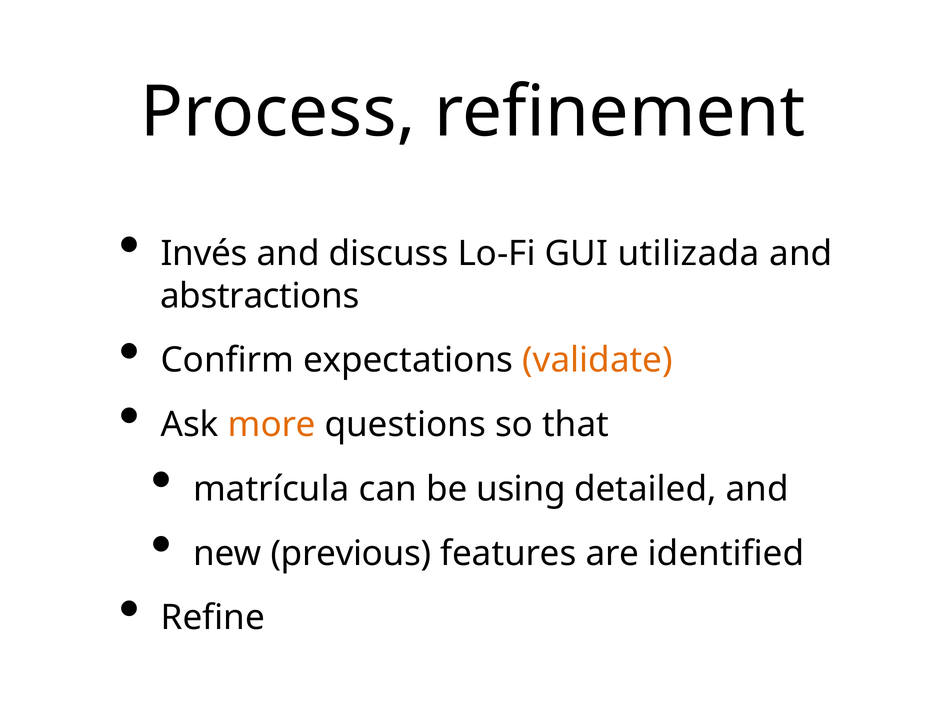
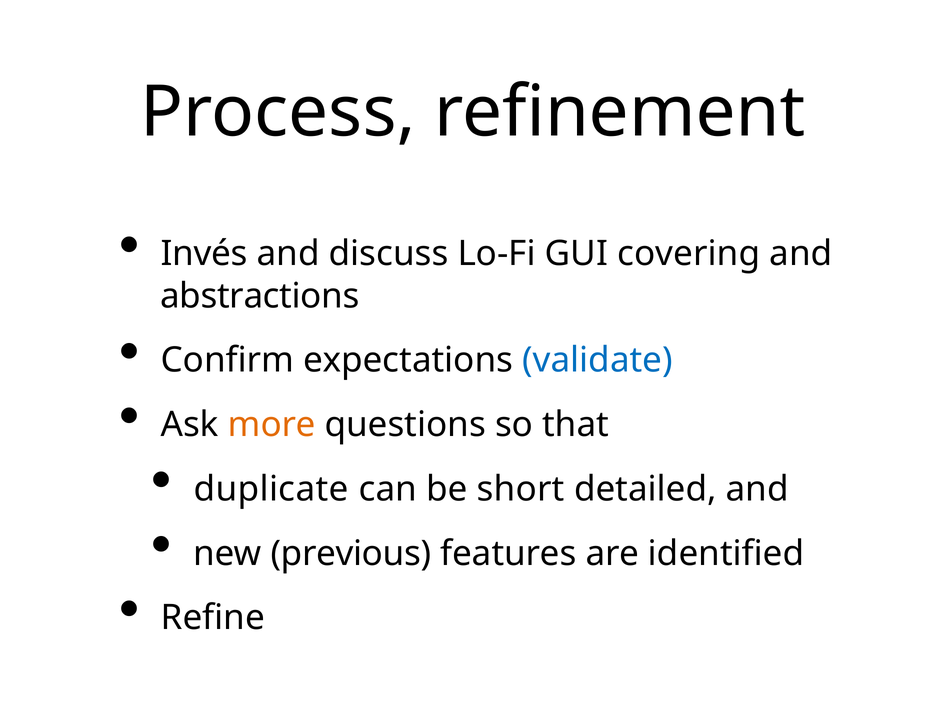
utilizada: utilizada -> covering (689, 254)
validate colour: orange -> blue (598, 360)
matrícula: matrícula -> duplicate (271, 489)
using: using -> short (521, 489)
